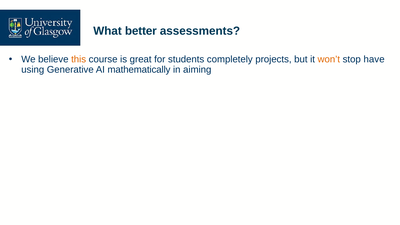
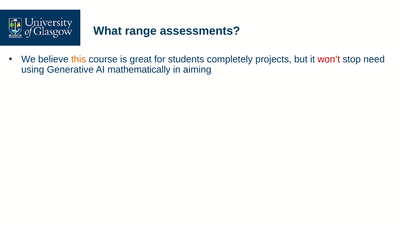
better: better -> range (141, 31)
won’t colour: orange -> red (329, 59)
have: have -> need (374, 59)
